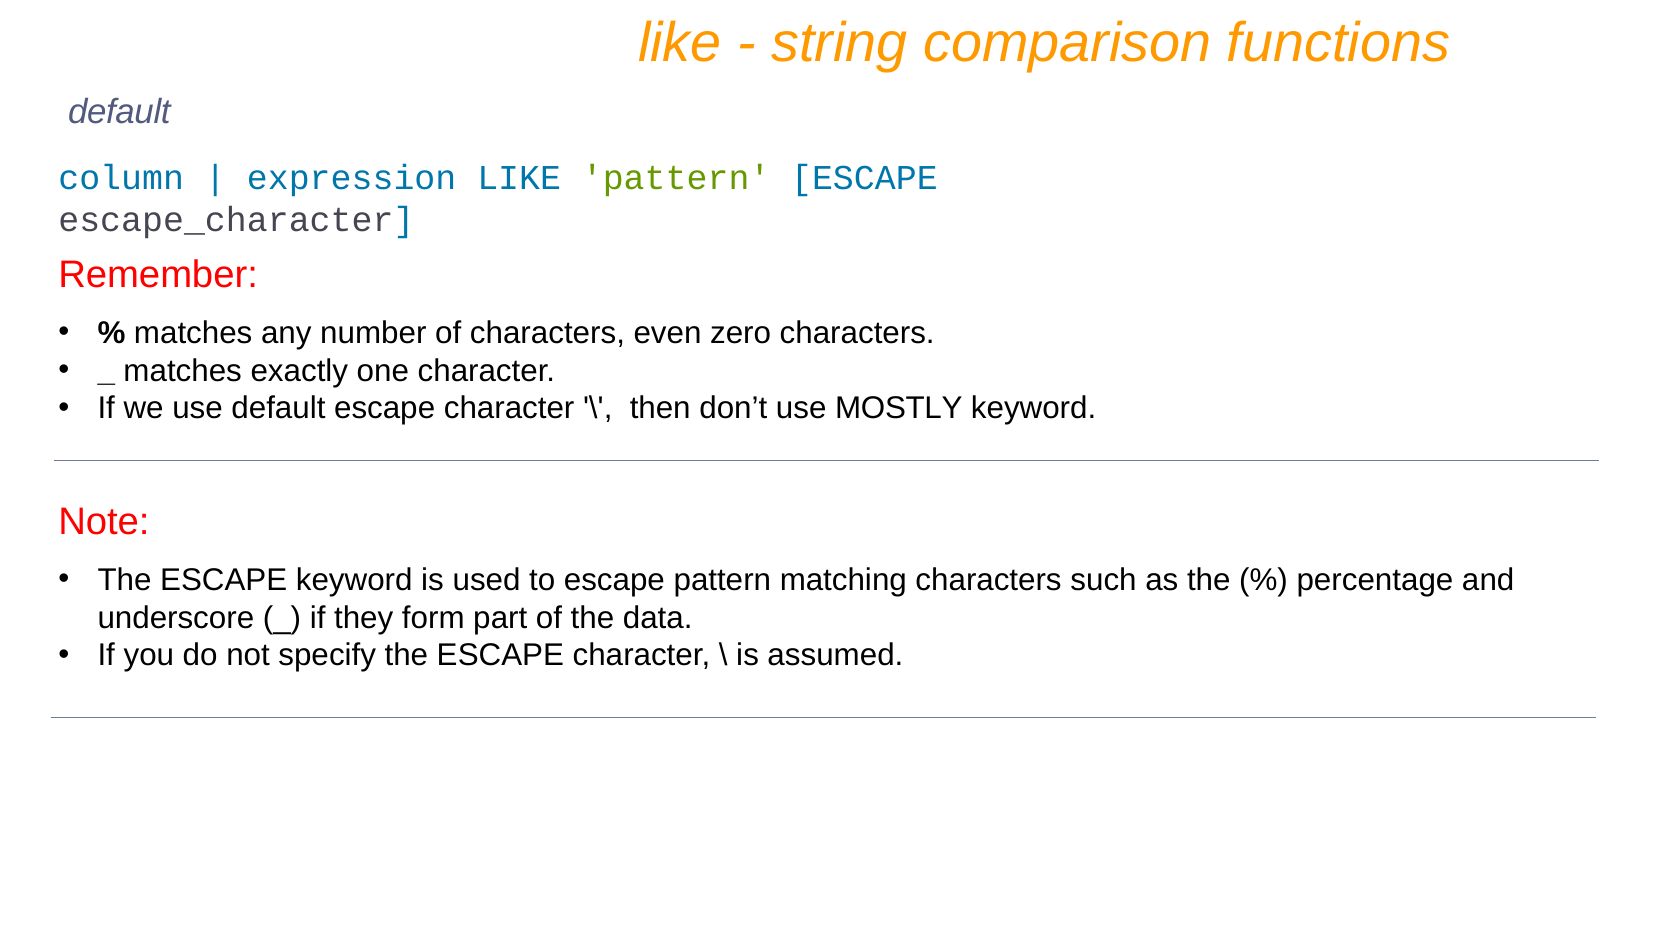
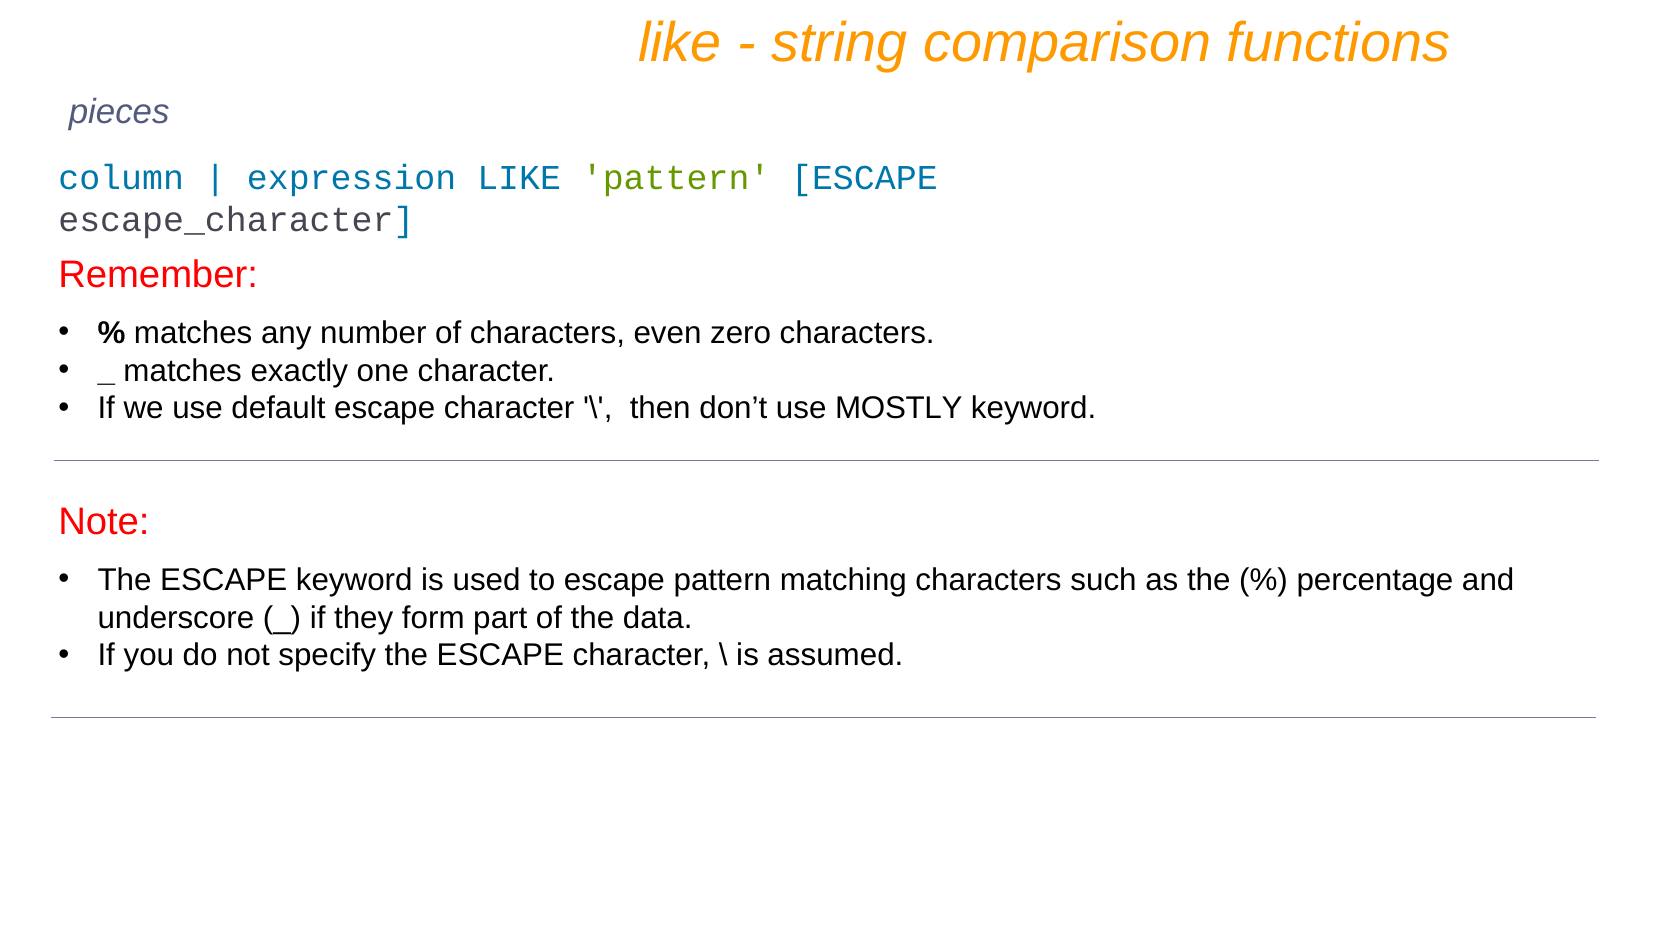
default: default -> pieces (119, 112)
